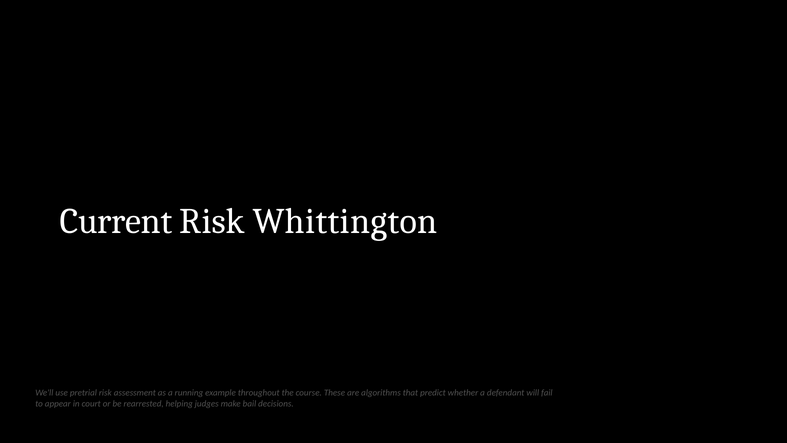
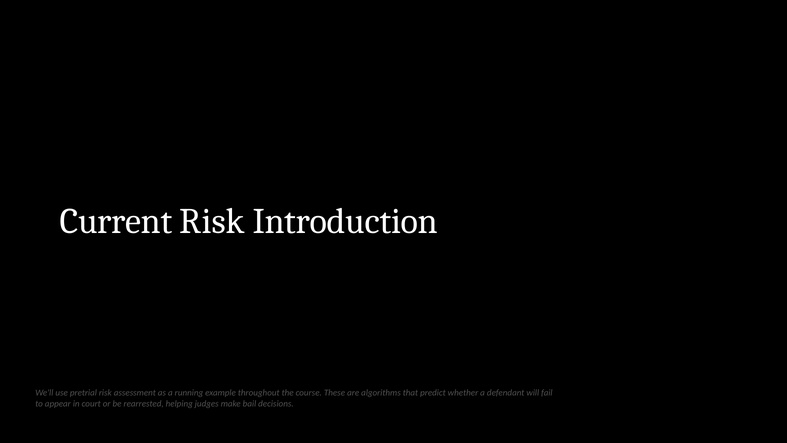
Whittington: Whittington -> Introduction (345, 221)
